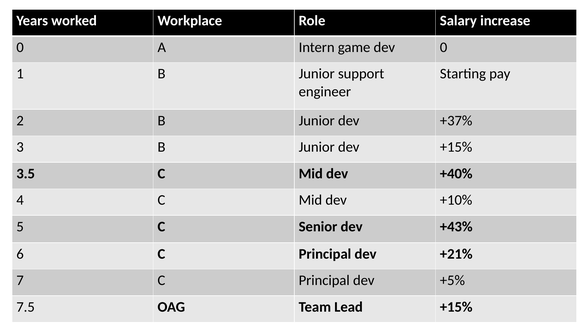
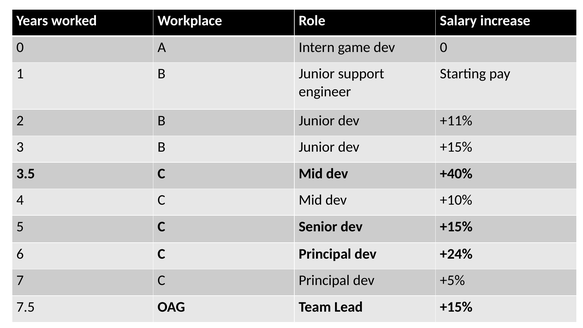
+37%: +37% -> +11% (456, 121)
Senior dev +43%: +43% -> +15% (456, 227)
+21%: +21% -> +24% (456, 254)
